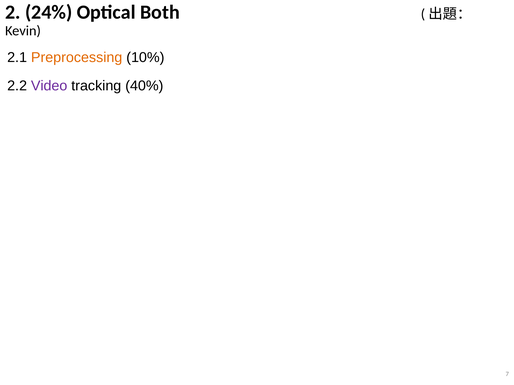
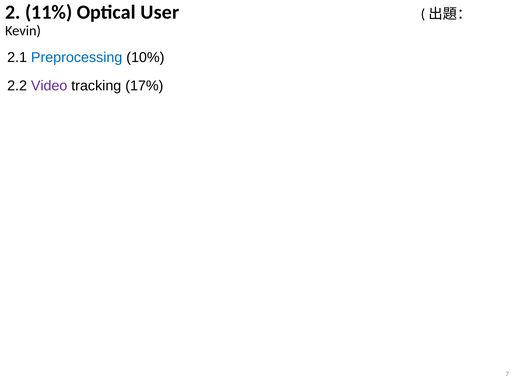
24%: 24% -> 11% (49, 12)
Both: Both -> User (160, 12)
Preprocessing colour: orange -> blue (77, 57)
40%: 40% -> 17% (144, 86)
